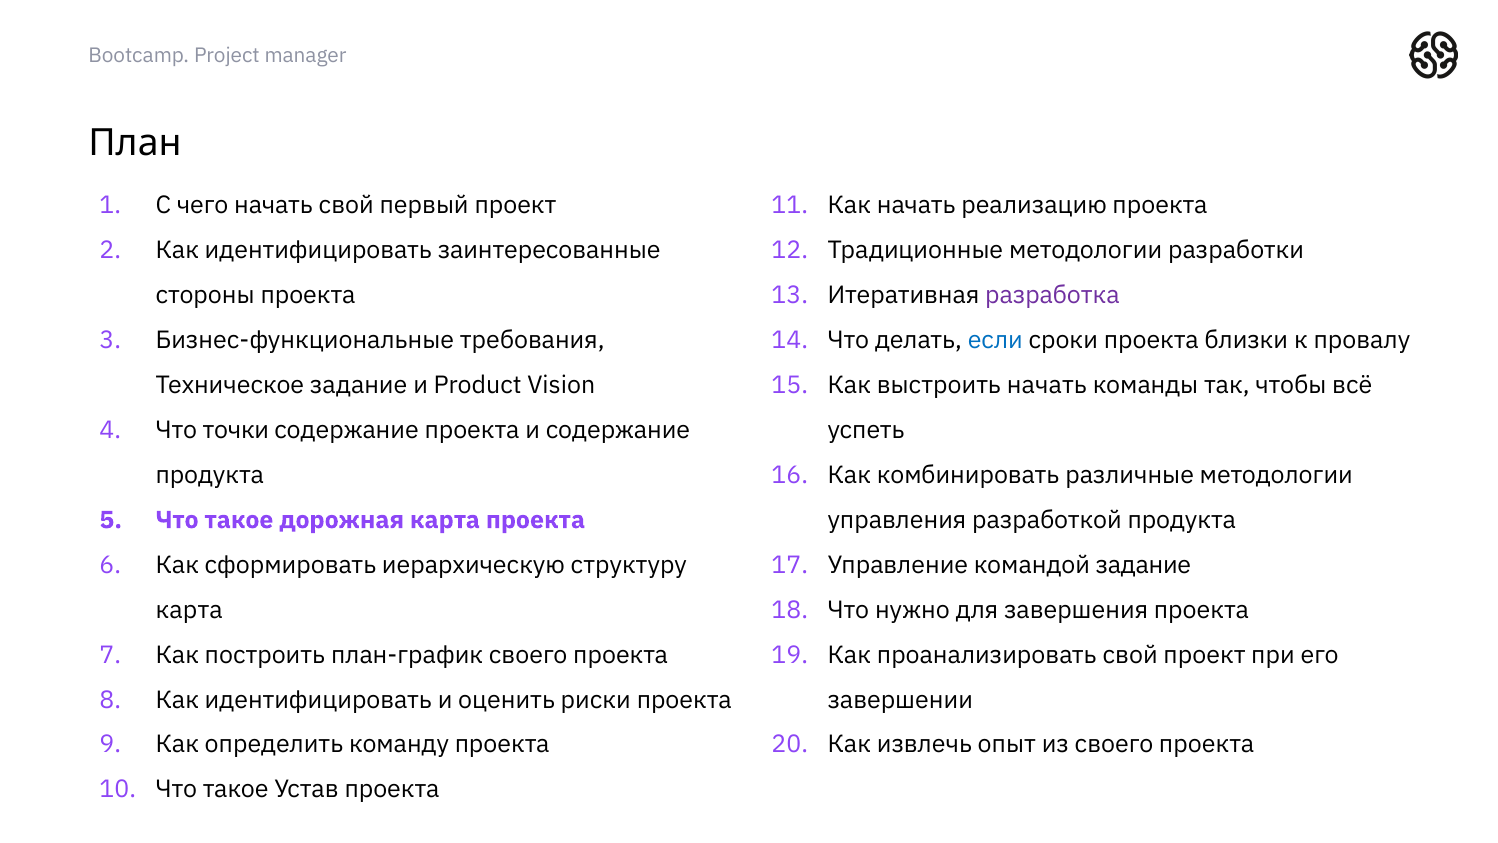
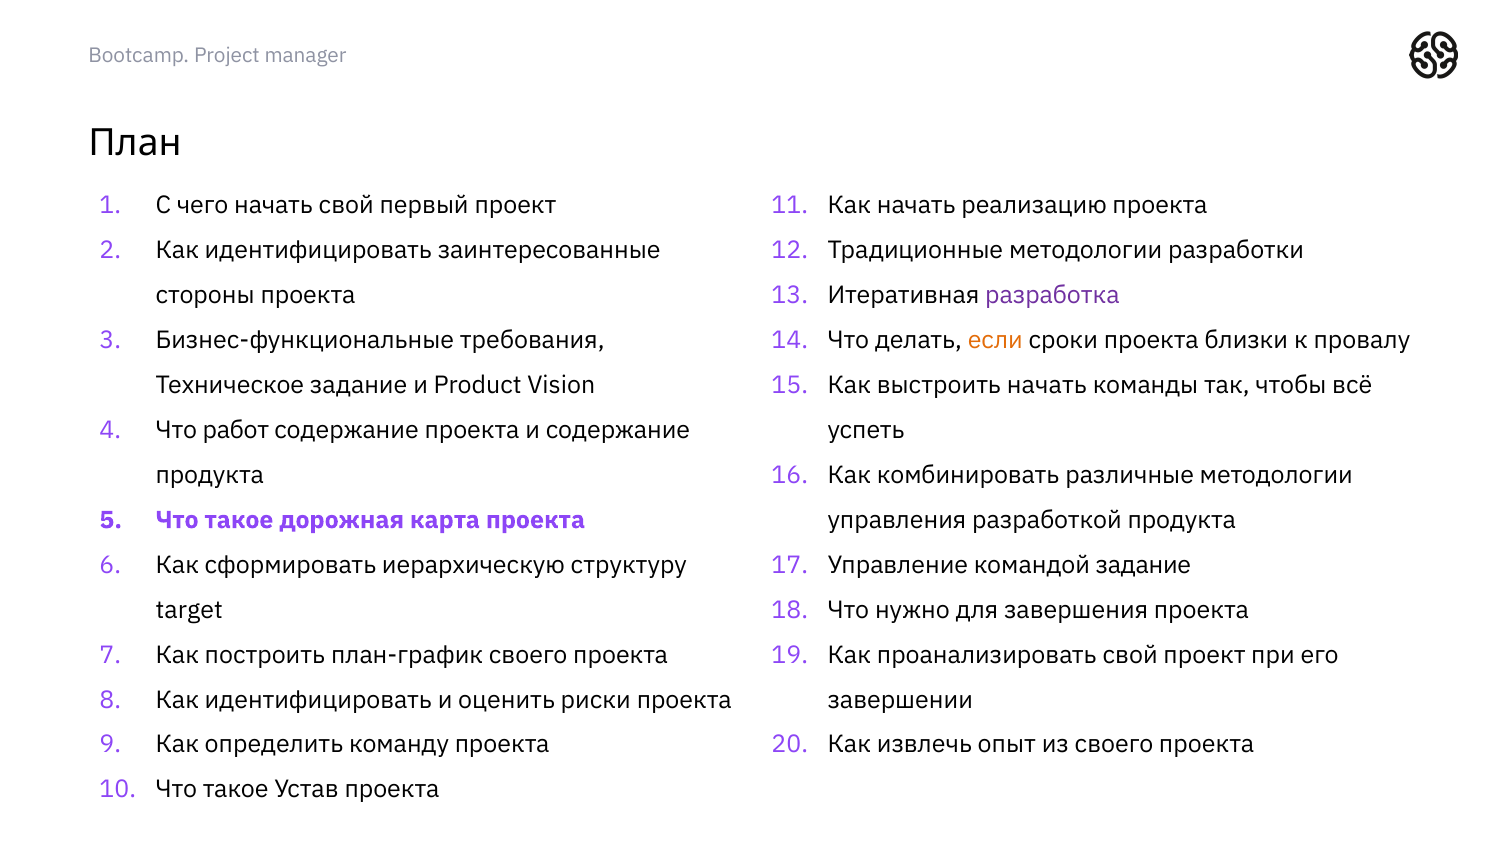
если colour: blue -> orange (995, 340)
точки: точки -> работ (236, 430)
карта: карта -> target (189, 610)
